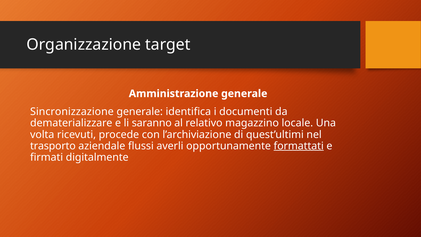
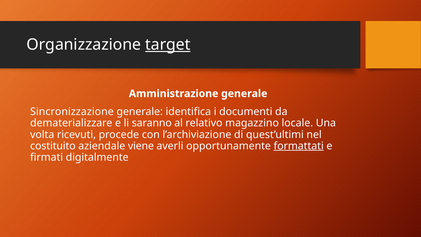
target underline: none -> present (168, 45)
trasporto: trasporto -> costituito (53, 146)
flussi: flussi -> viene (141, 146)
